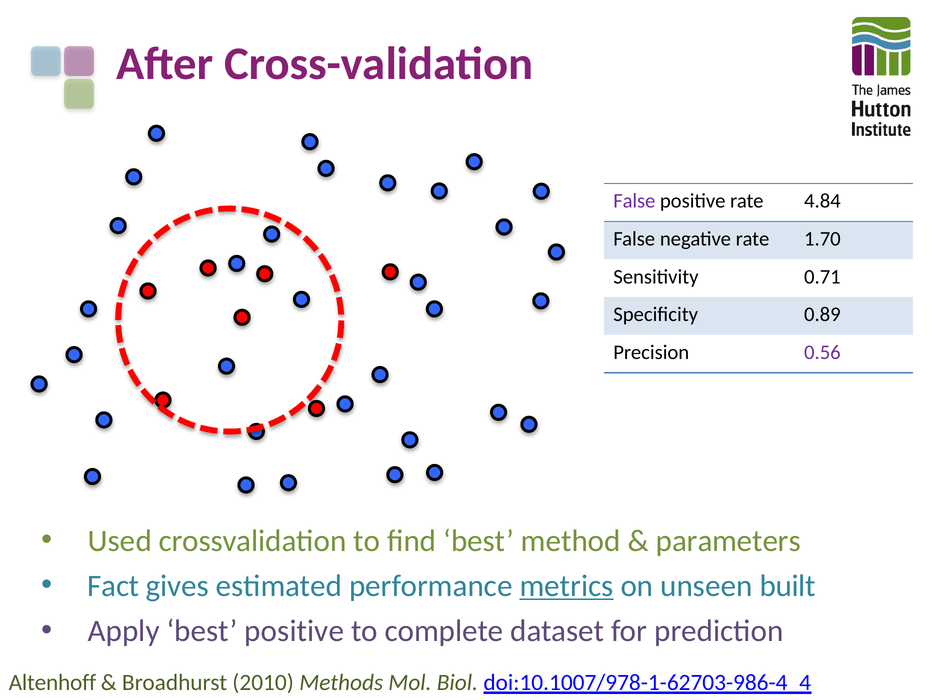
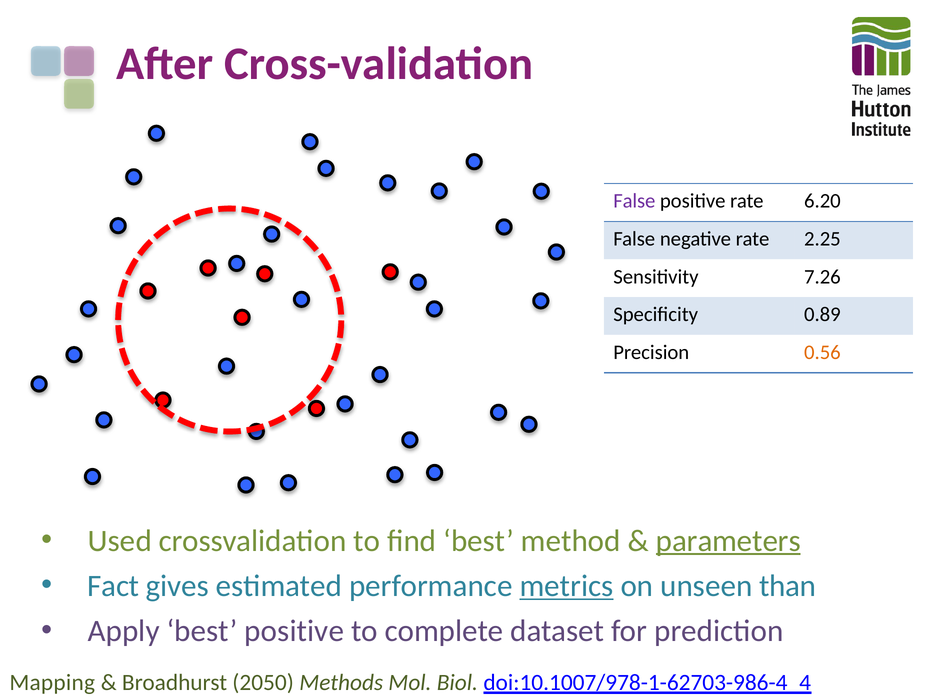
4.84: 4.84 -> 6.20 (822, 201)
1.70: 1.70 -> 2.25 (822, 239)
0.71: 0.71 -> 7.26 (822, 277)
0.56 colour: purple -> orange (822, 353)
parameters underline: none -> present (728, 541)
built: built -> than (788, 586)
Altenhoff: Altenhoff -> Mapping (52, 683)
2010: 2010 -> 2050 (263, 683)
